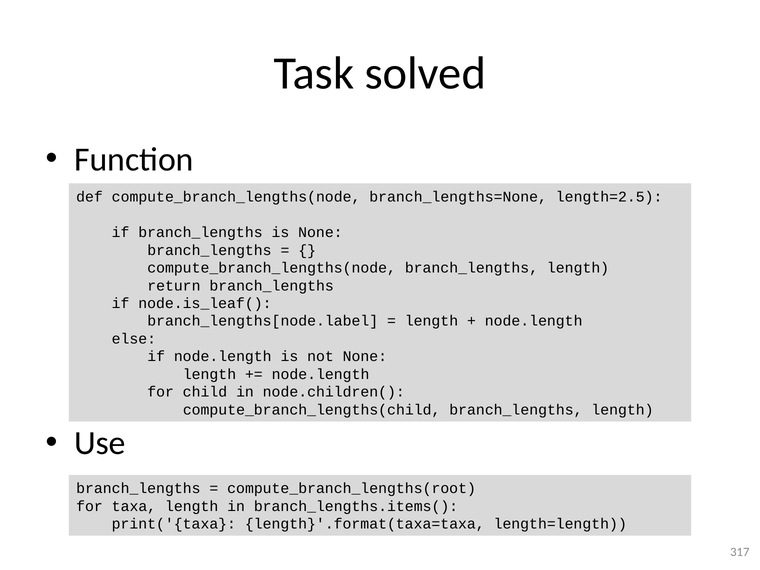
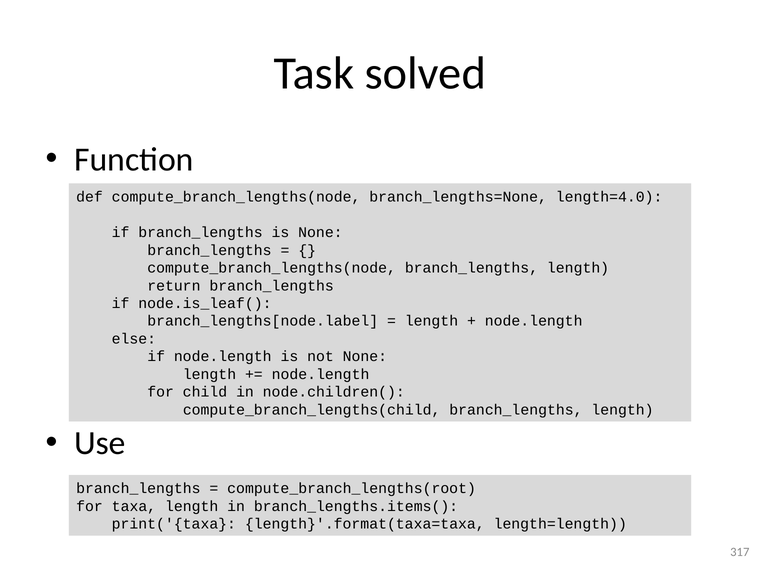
length=2.5: length=2.5 -> length=4.0 (609, 197)
